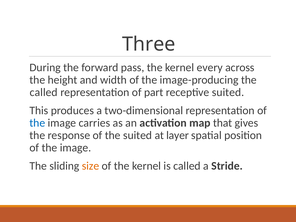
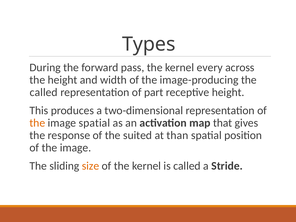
Three: Three -> Types (149, 44)
receptive suited: suited -> height (228, 92)
the colour: blue -> orange (37, 123)
image carries: carries -> spatial (94, 123)
layer: layer -> than (177, 135)
